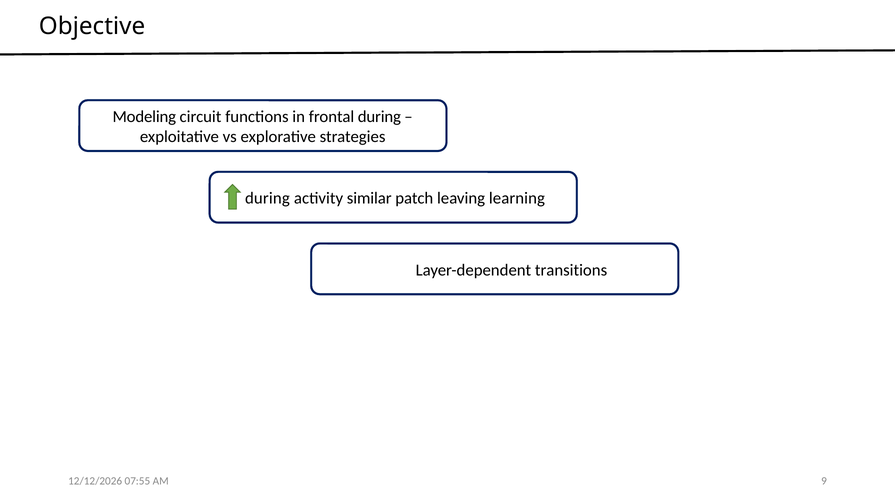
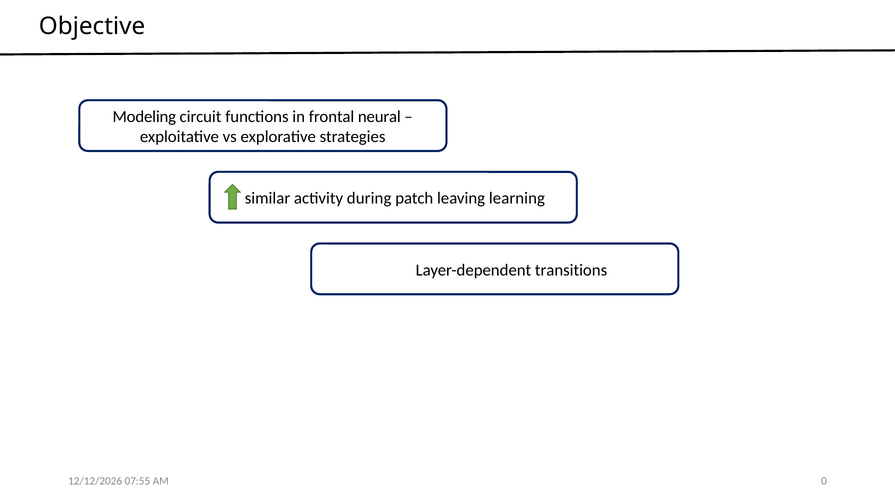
frontal during: during -> neural (379, 117)
during: during -> similar (268, 198)
similar: similar -> during (369, 198)
9: 9 -> 0 (824, 481)
